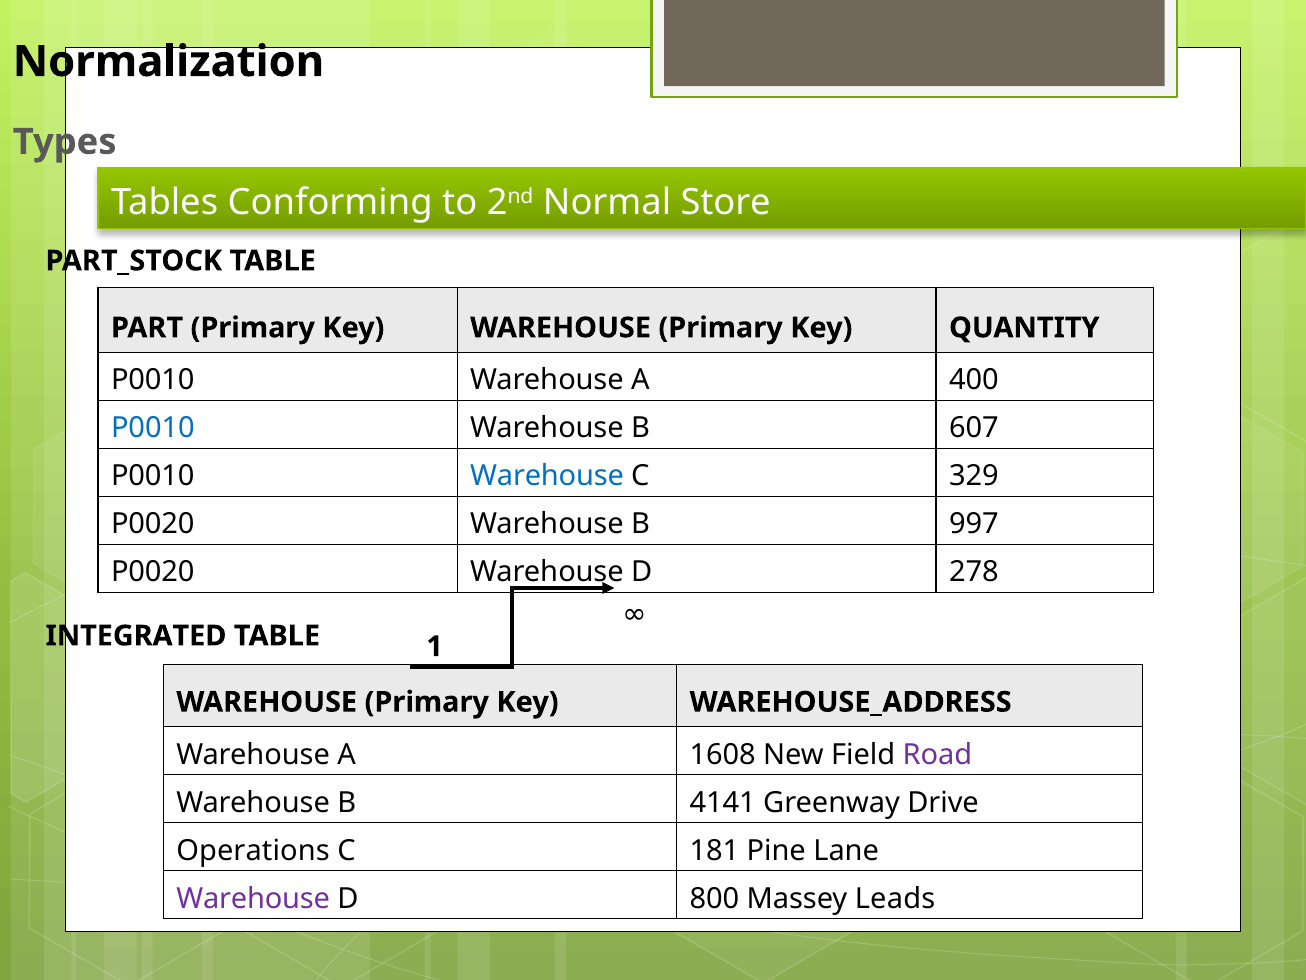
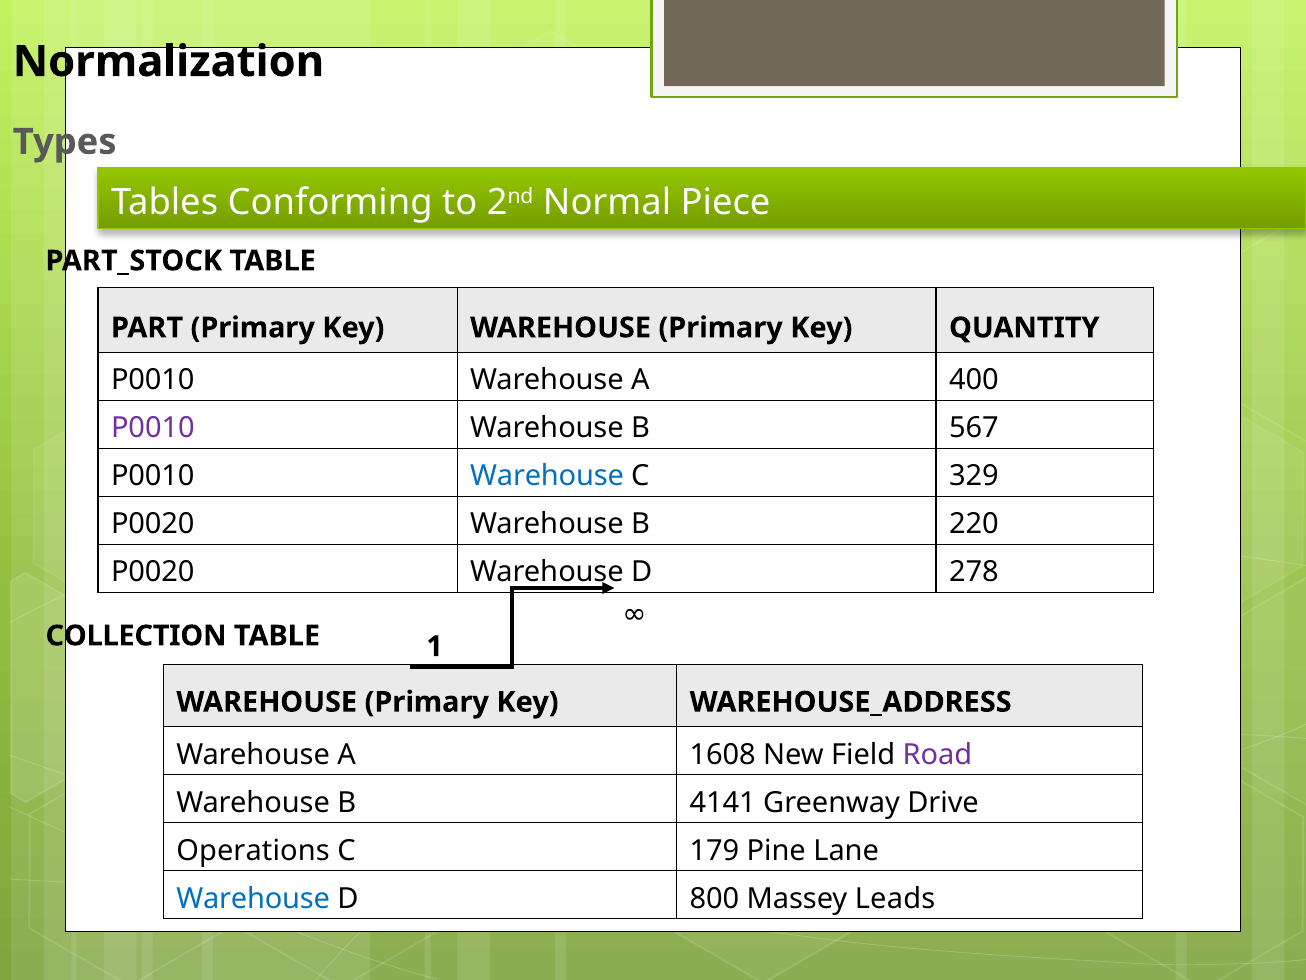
Store: Store -> Piece (726, 203)
P0010 colour: blue -> purple (153, 428)
607: 607 -> 567 (974, 428)
997: 997 -> 220 (974, 524)
INTEGRATED: INTEGRATED -> COLLECTION (136, 636)
181: 181 -> 179 (714, 850)
Warehouse colour: purple -> blue (253, 898)
